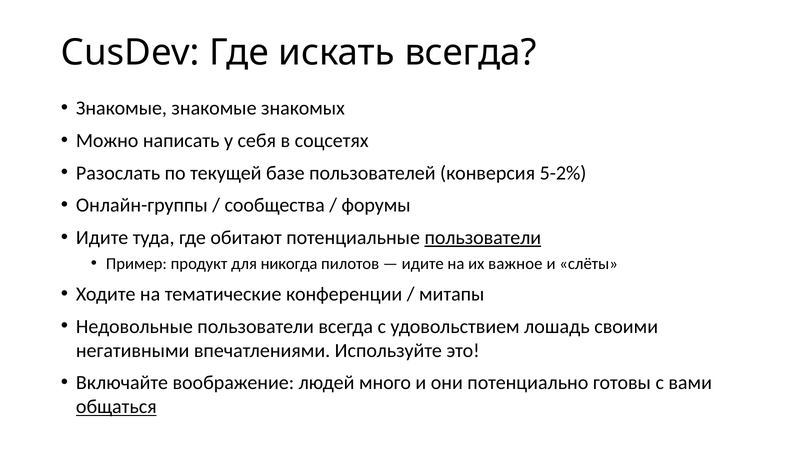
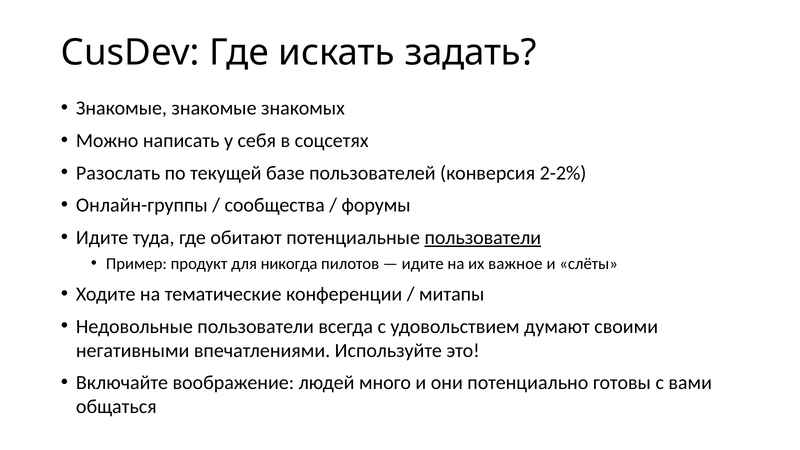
искать всегда: всегда -> задать (470, 53)
5-2%: 5-2% -> 2-2% (563, 173)
лошадь: лошадь -> думают (557, 326)
общаться underline: present -> none (116, 407)
